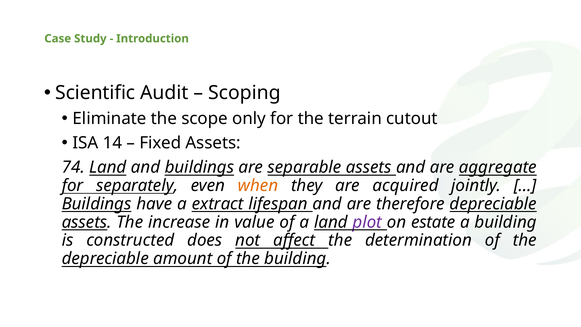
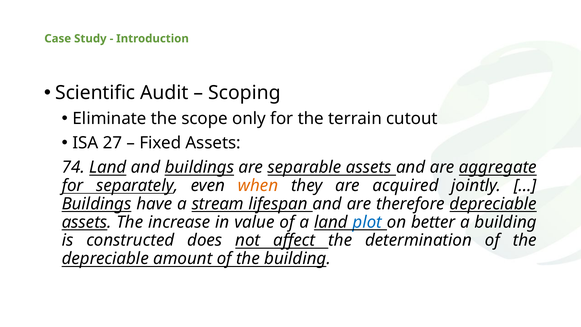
14: 14 -> 27 (113, 143)
extract: extract -> stream (218, 204)
plot colour: purple -> blue (367, 222)
estate: estate -> better (433, 222)
